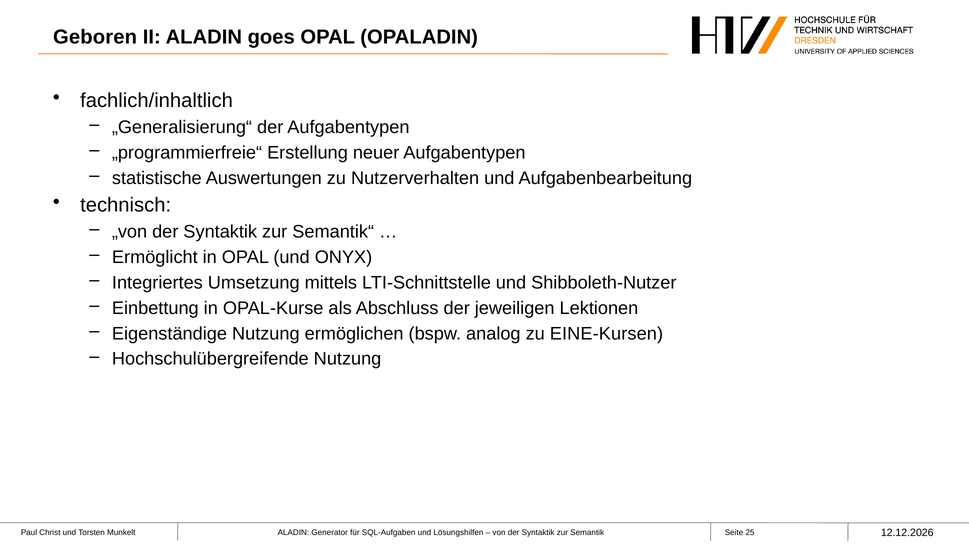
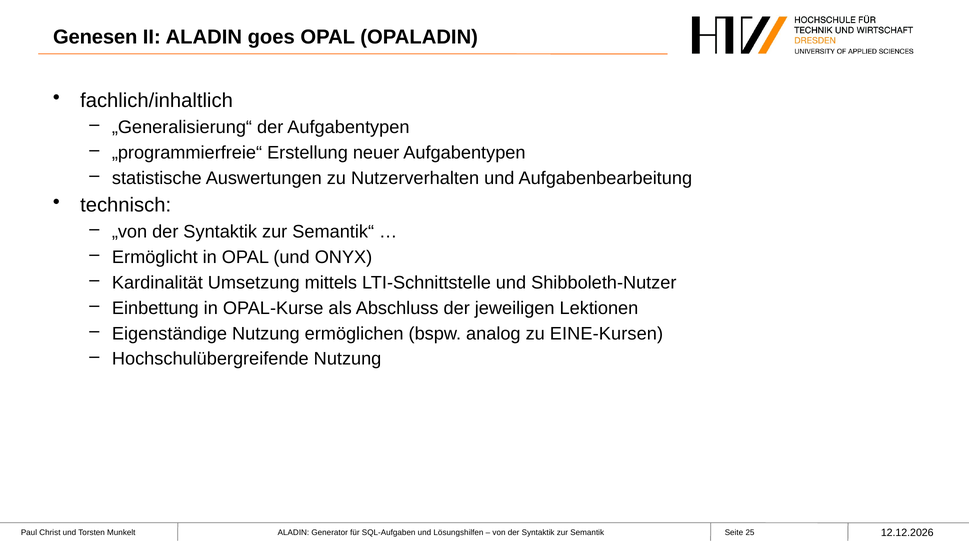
Geboren: Geboren -> Genesen (95, 37)
Integriertes: Integriertes -> Kardinalität (157, 283)
